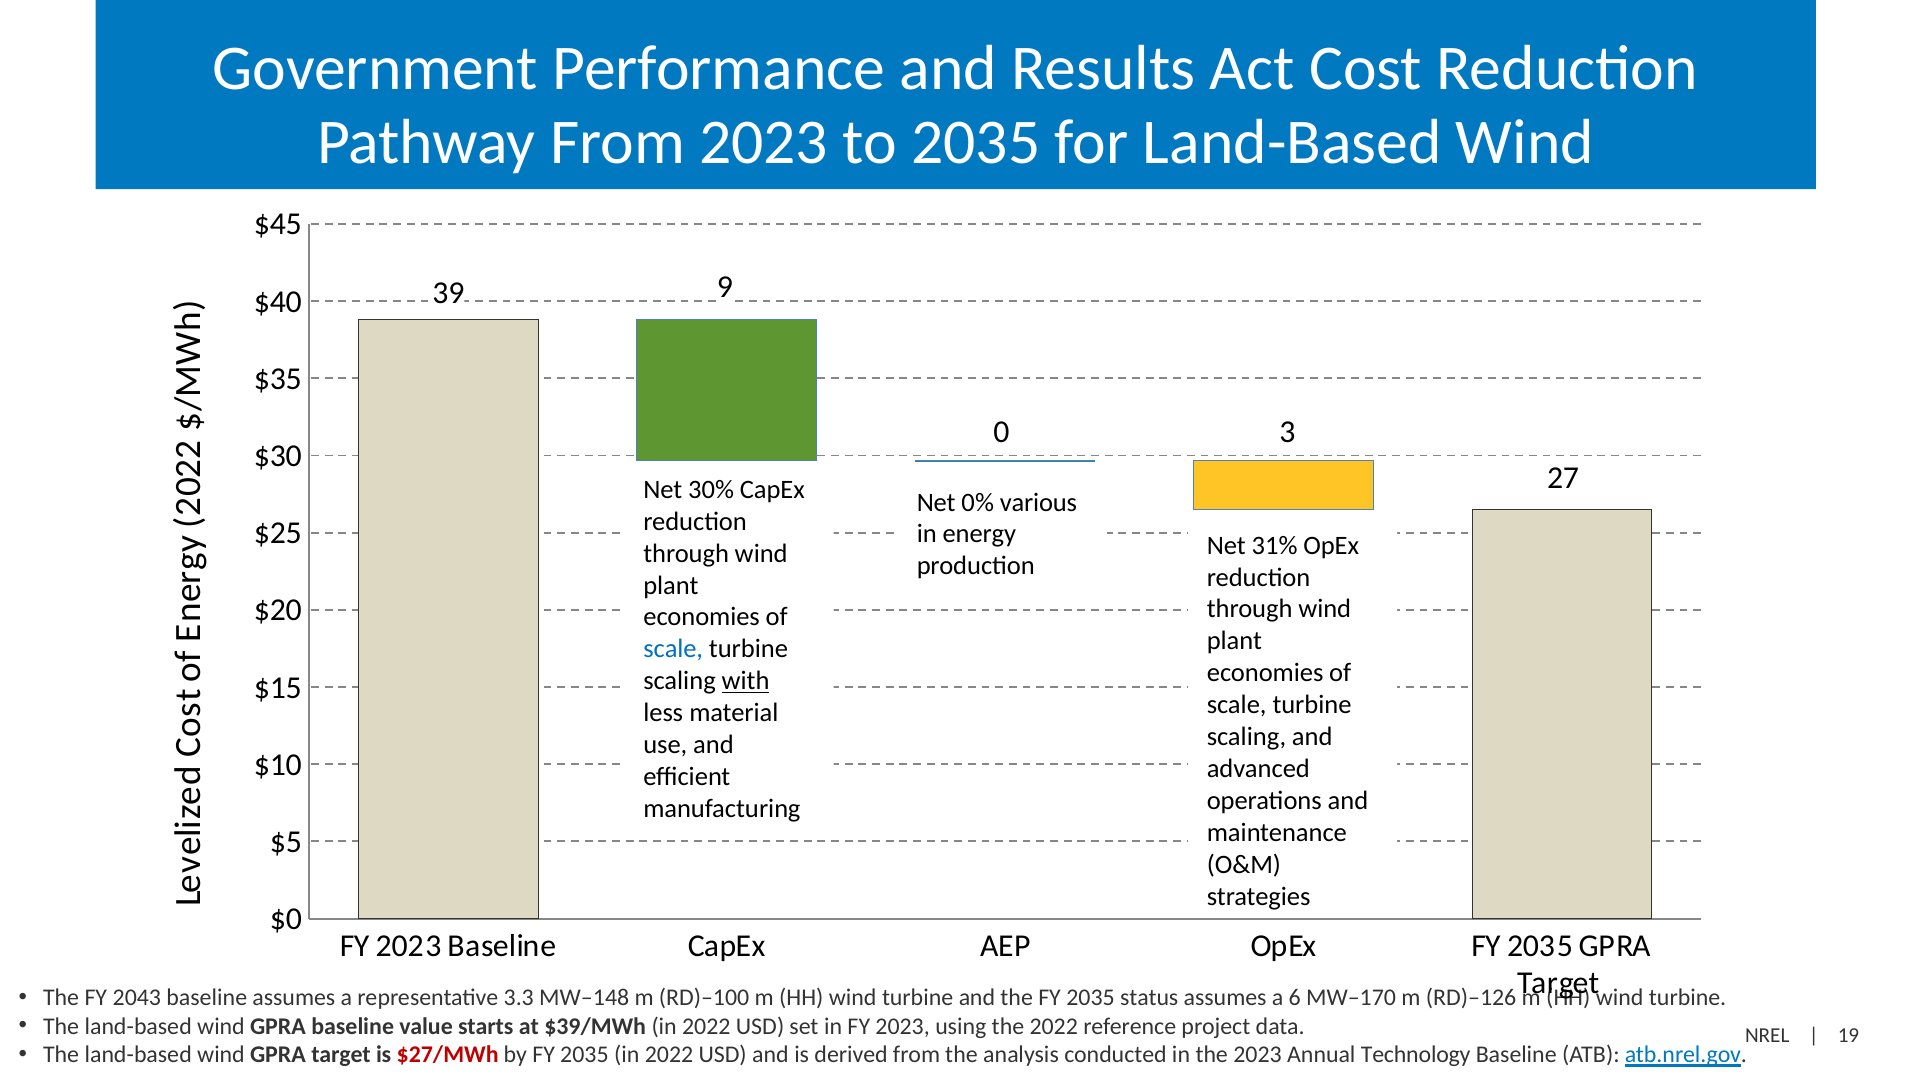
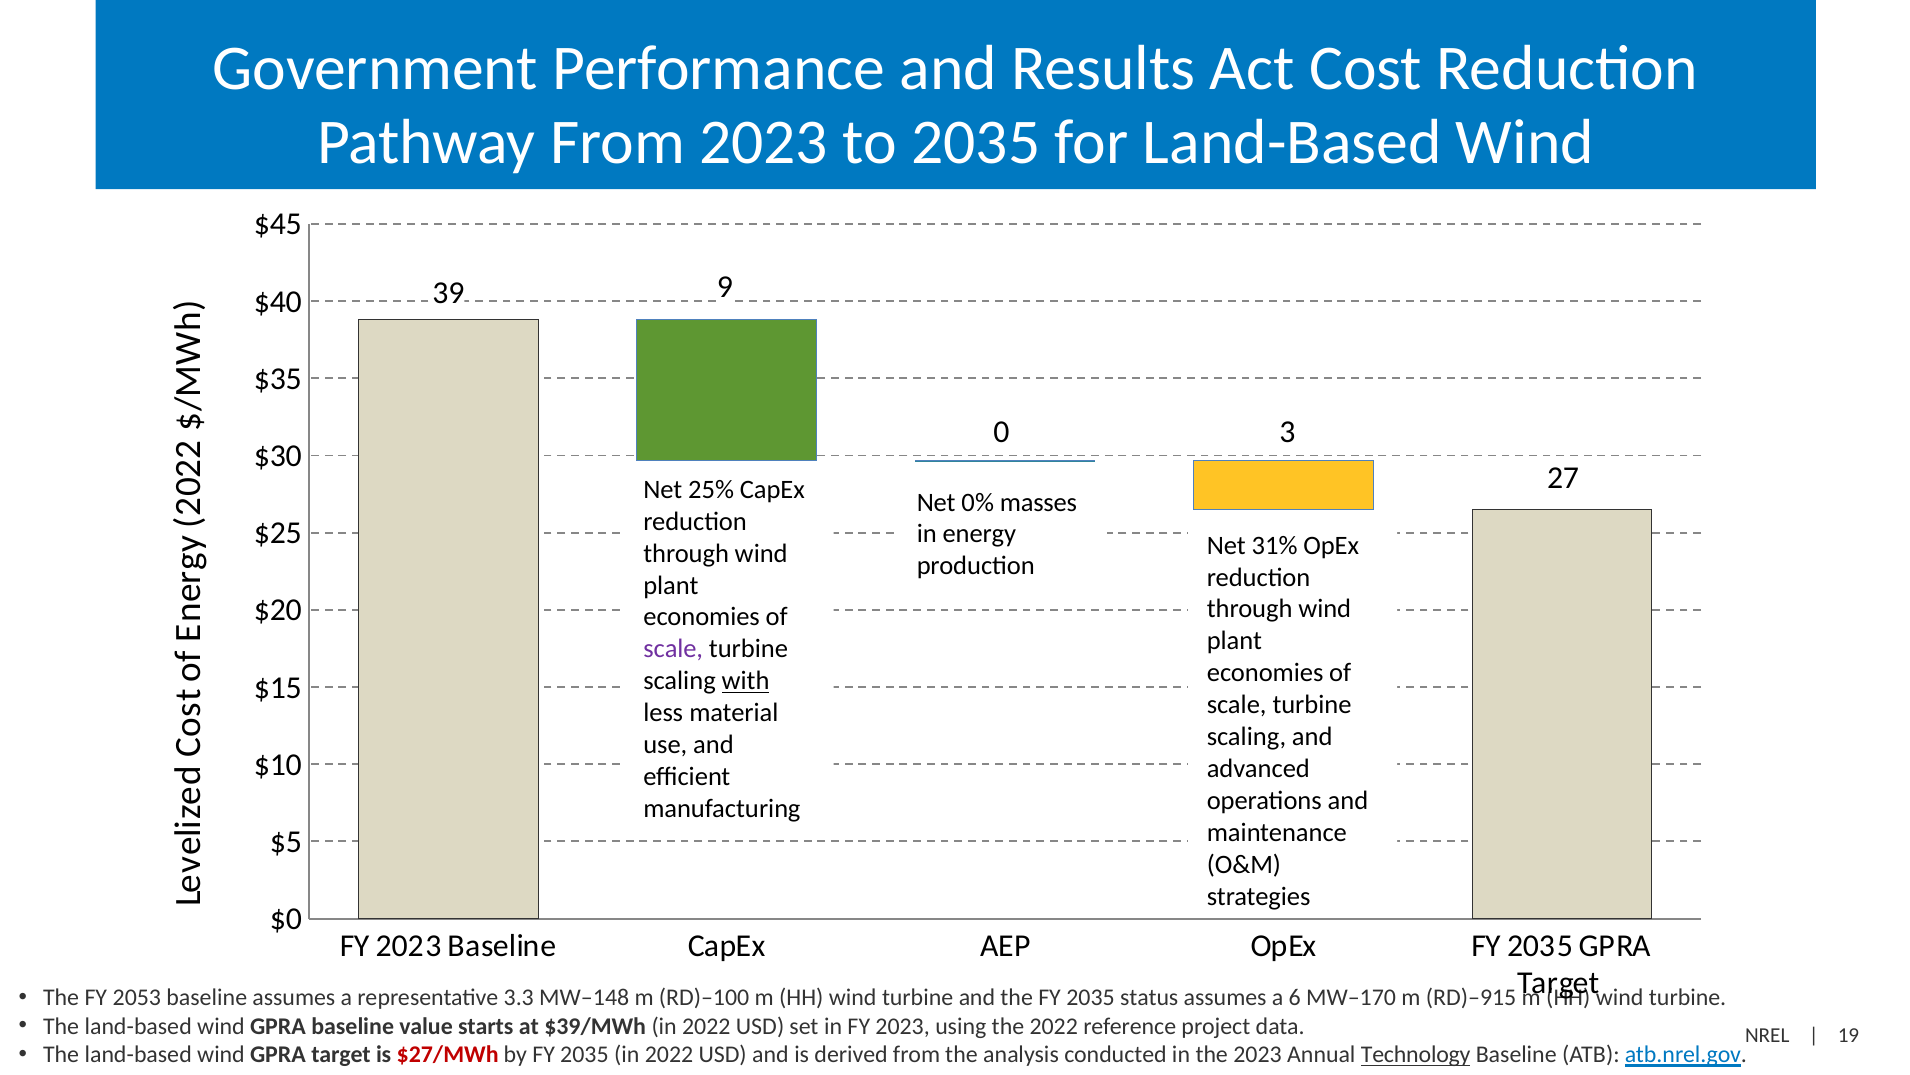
30%: 30% -> 25% (711, 489)
various: various -> masses (1038, 502)
scale colour: blue -> purple (673, 649)
2043: 2043 -> 2053 (137, 997)
RD)–126: RD)–126 -> RD)–915 (1471, 997)
Technology underline: none -> present (1416, 1054)
